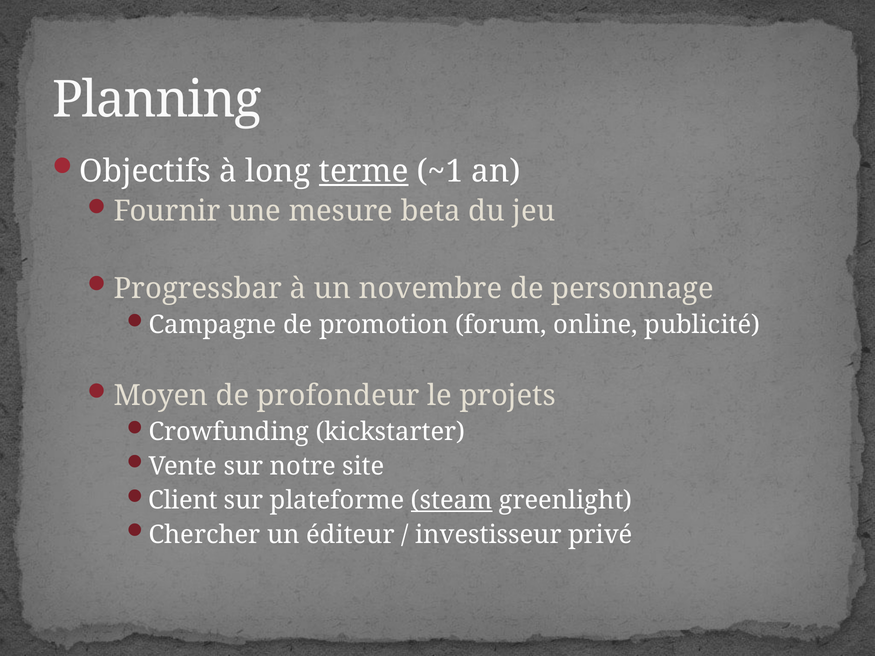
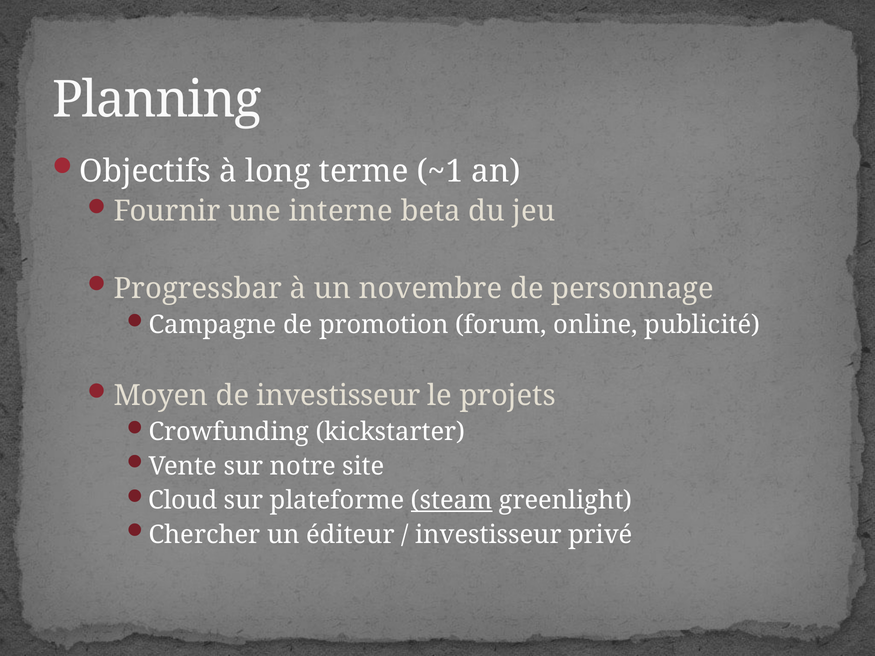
terme underline: present -> none (364, 171)
mesure: mesure -> interne (341, 211)
de profondeur: profondeur -> investisseur (338, 396)
Client: Client -> Cloud (183, 501)
